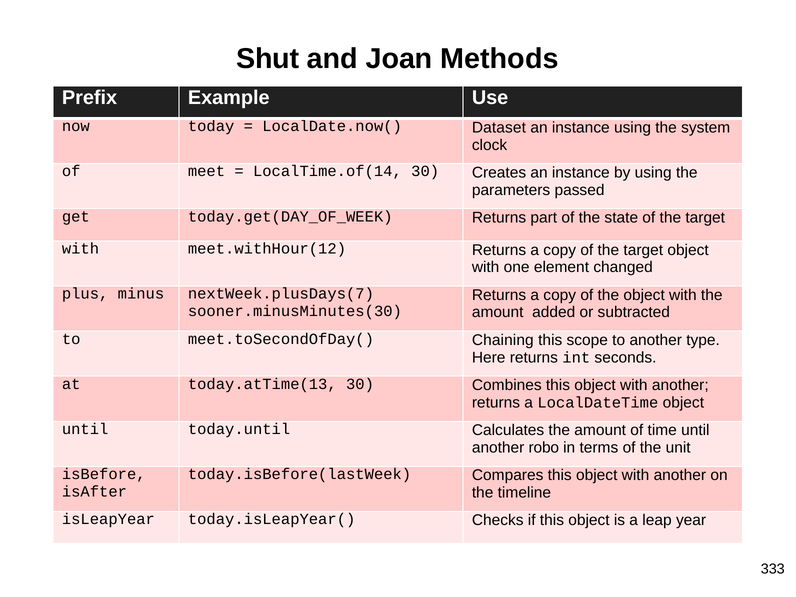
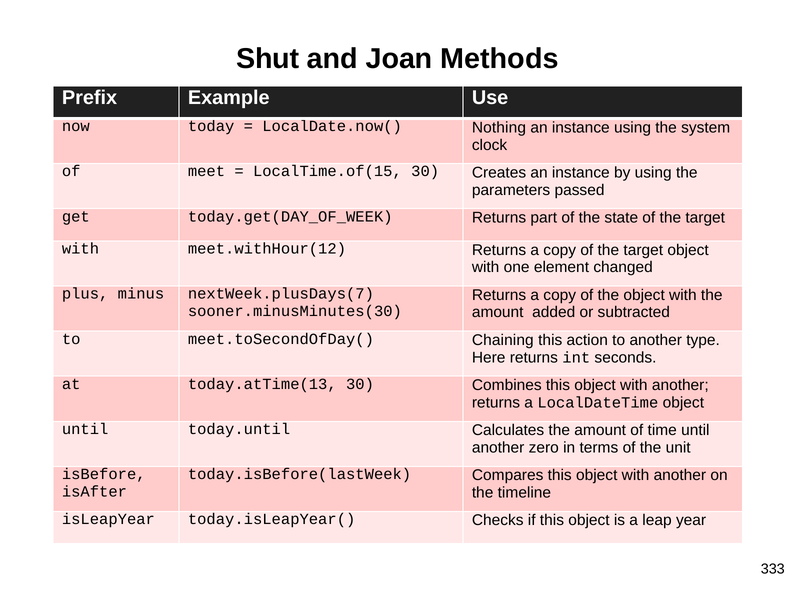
Dataset: Dataset -> Nothing (499, 128)
LocalTime.of(14: LocalTime.of(14 -> LocalTime.of(15 (327, 171)
scope: scope -> action (587, 340)
robo: robo -> zero (544, 448)
